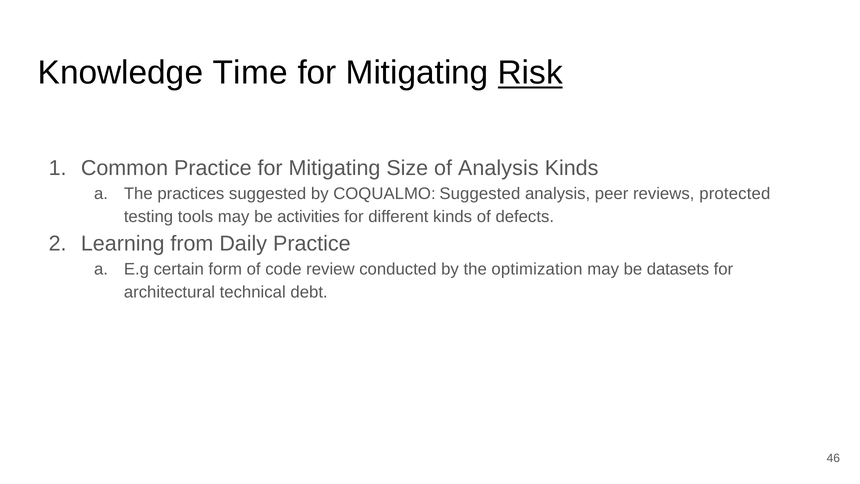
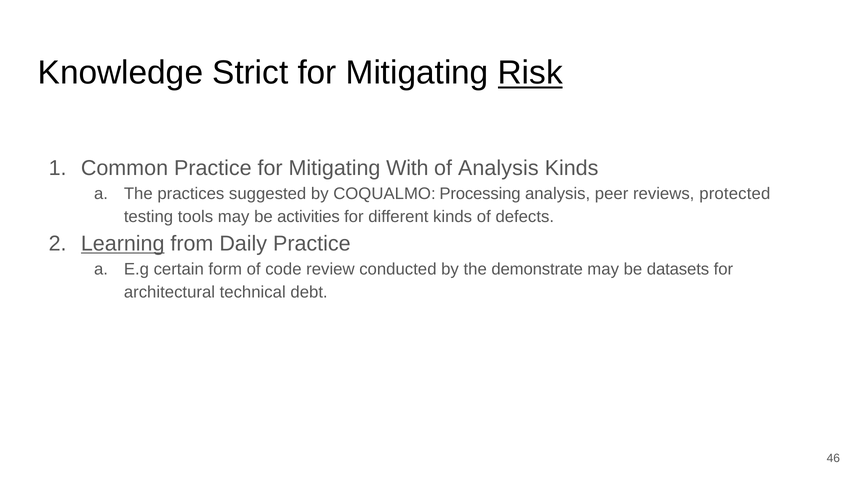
Time: Time -> Strict (250, 73)
Size: Size -> With (407, 168)
COQUALMO Suggested: Suggested -> Processing (480, 193)
Learning underline: none -> present (123, 244)
optimization: optimization -> demonstrate (537, 269)
